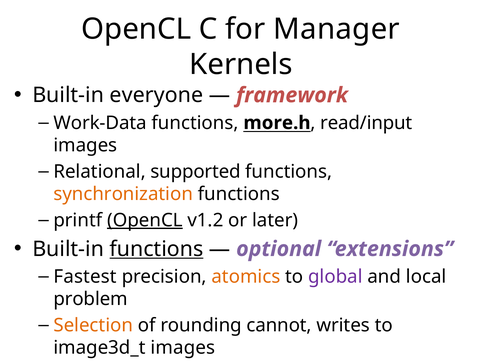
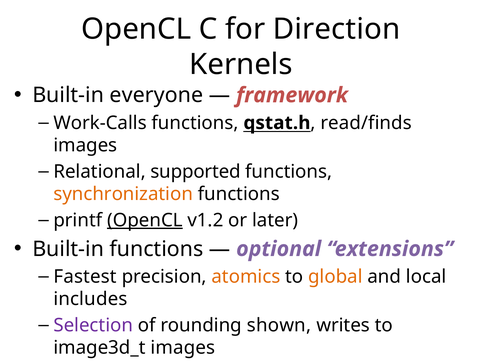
Manager: Manager -> Direction (337, 29)
Work-Data: Work-Data -> Work-Calls (100, 123)
more.h: more.h -> qstat.h (277, 123)
read/input: read/input -> read/finds (366, 123)
functions underline: present -> none (156, 249)
global colour: purple -> orange (335, 276)
problem: problem -> includes (90, 299)
Selection colour: orange -> purple (93, 325)
cannot: cannot -> shown (279, 325)
